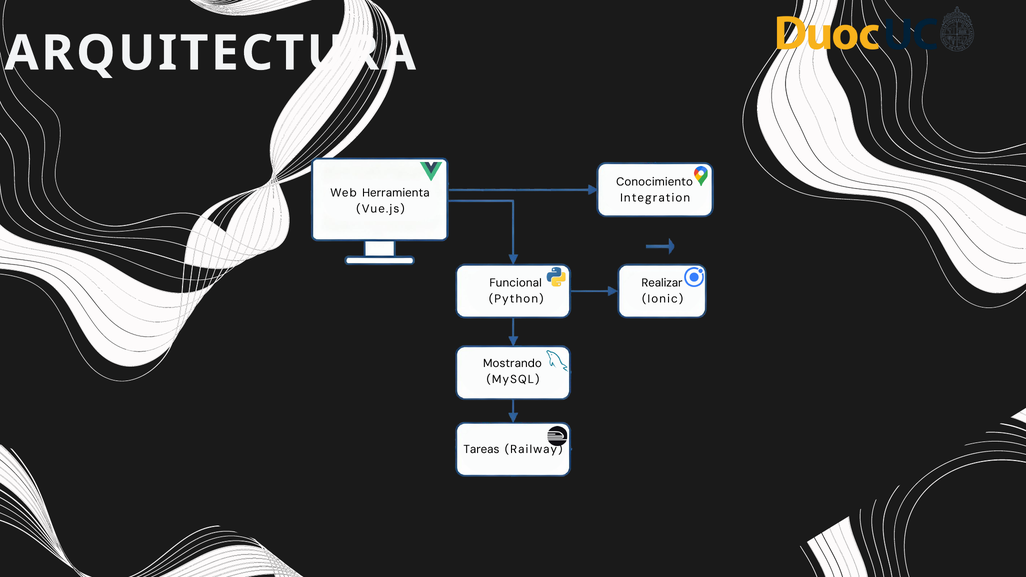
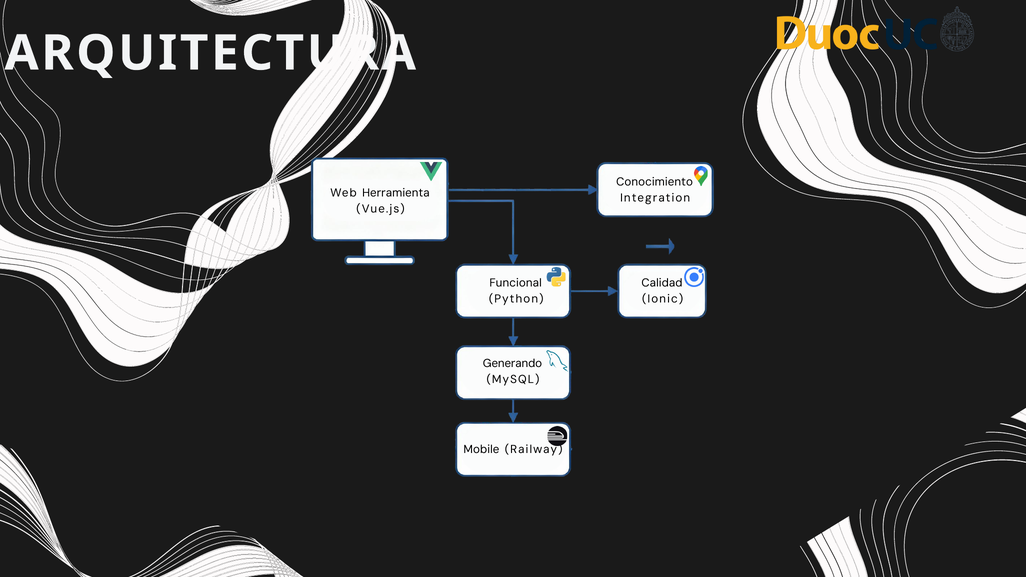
Realizar: Realizar -> Calidad (662, 283)
Mostrando: Mostrando -> Generando (512, 363)
Tareas: Tareas -> Mobile (481, 449)
